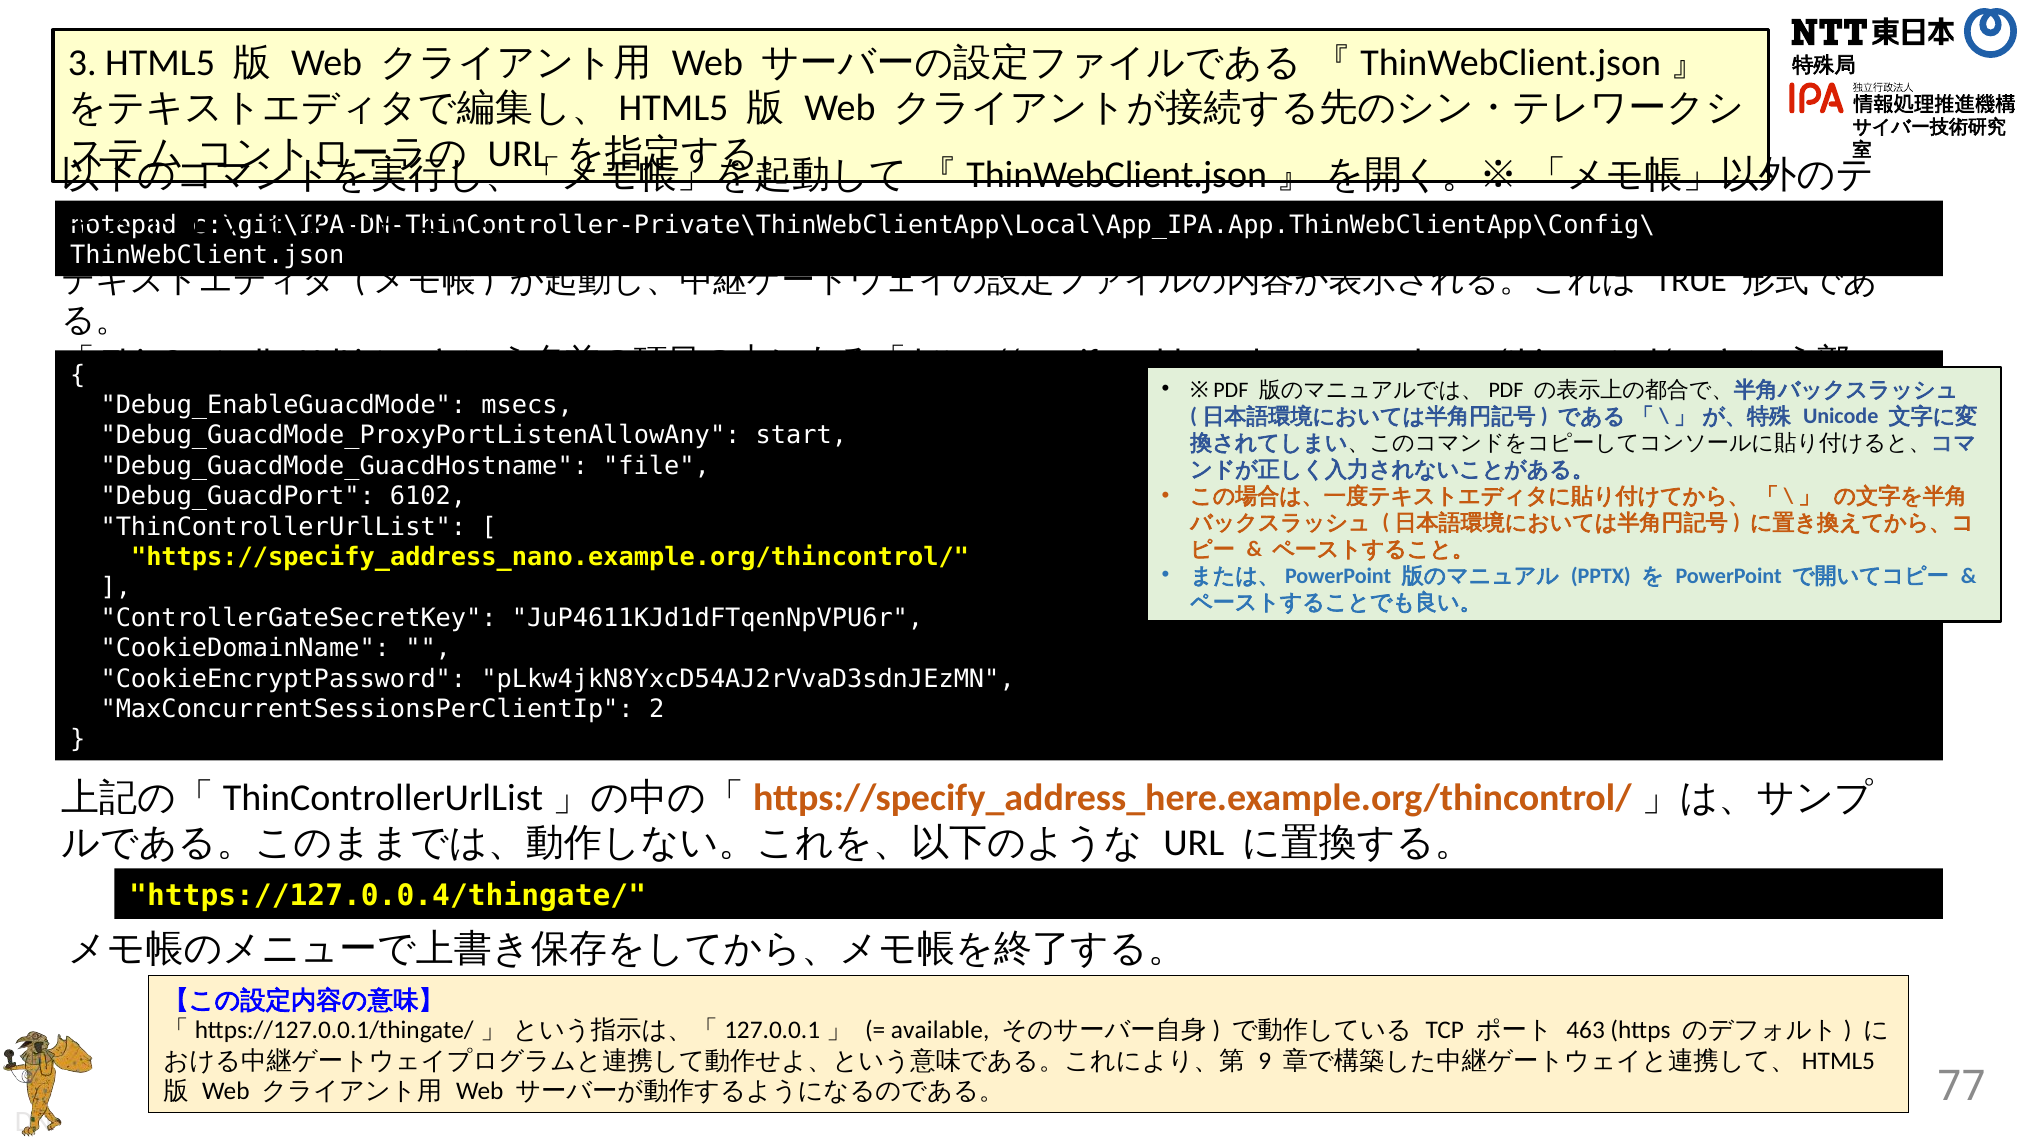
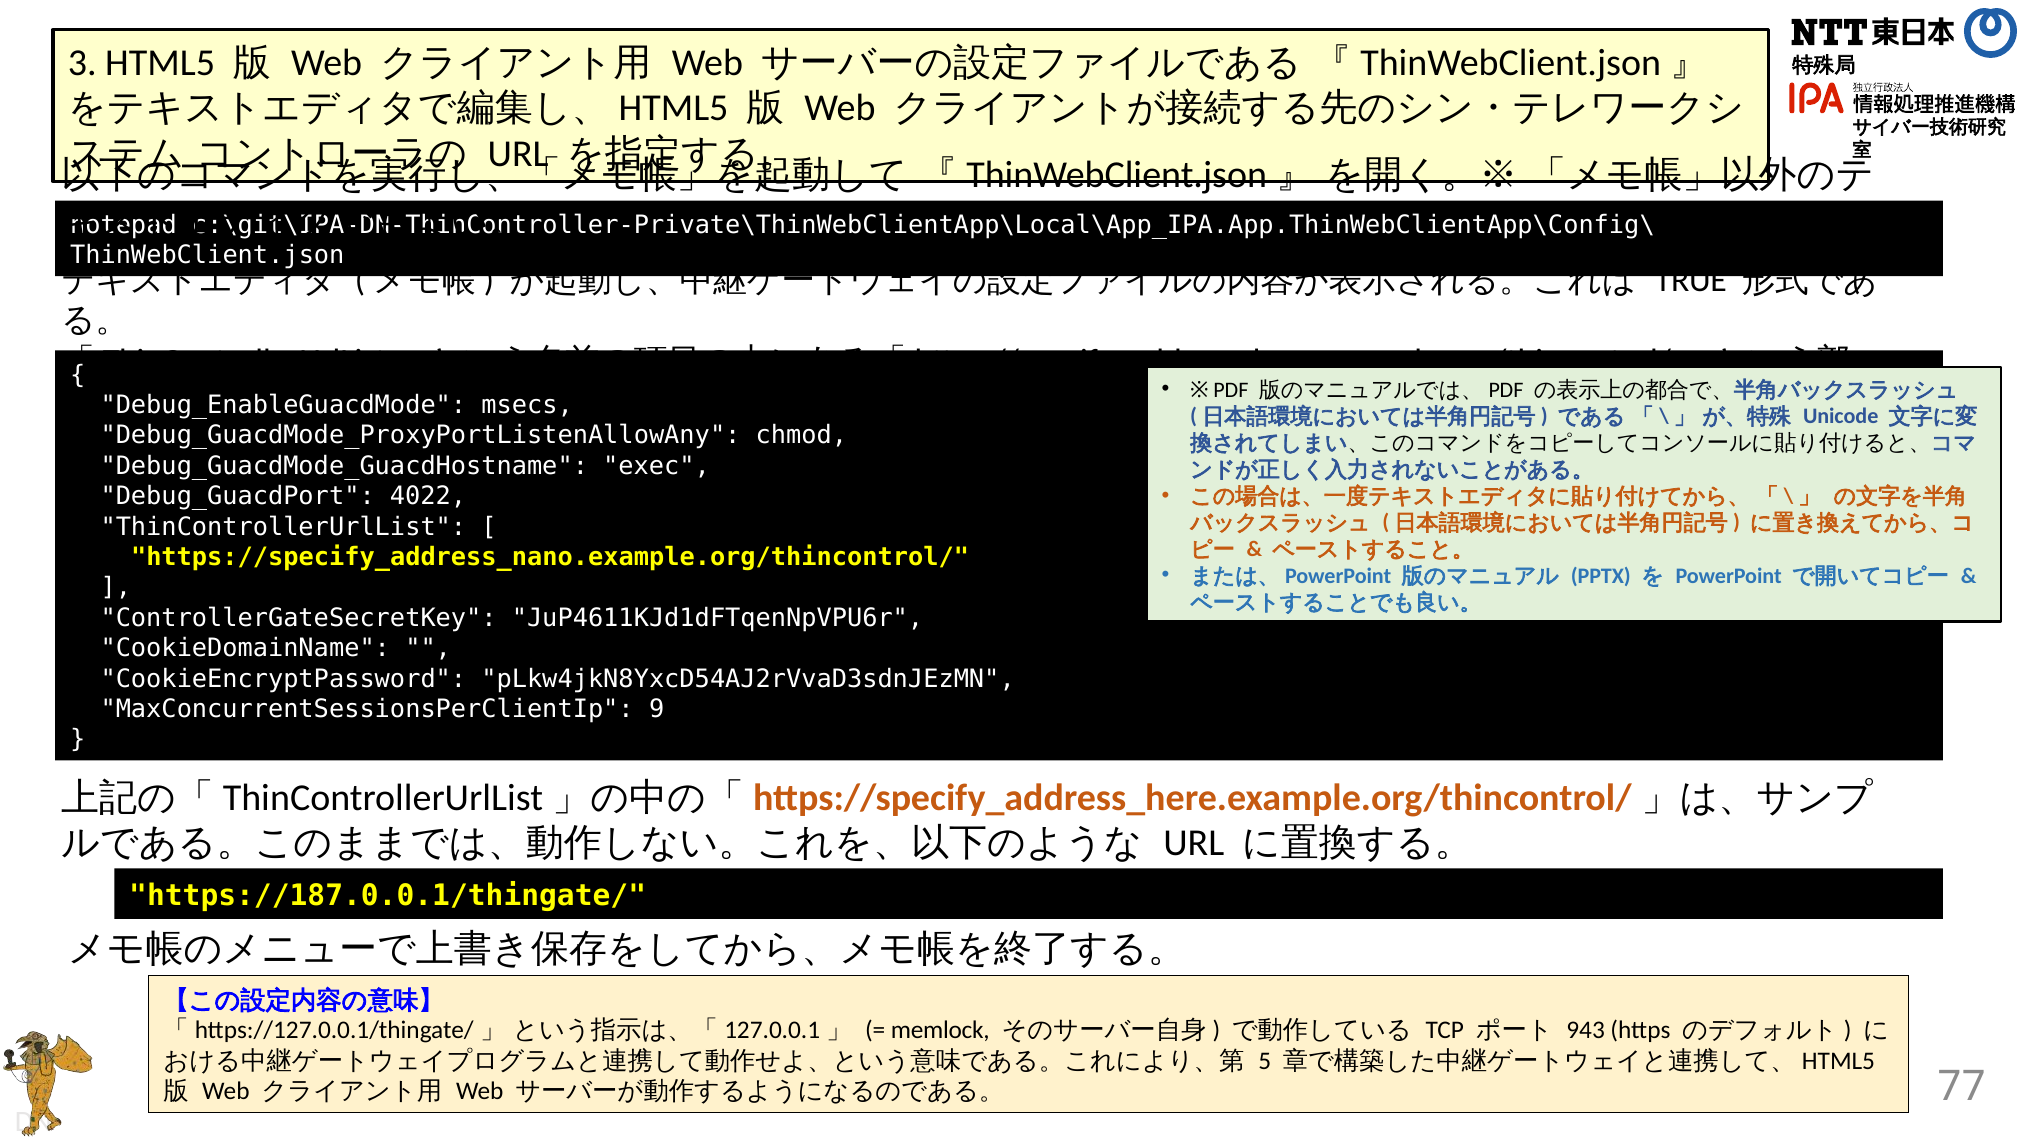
start: start -> chmod (801, 436)
file: file -> exec (657, 466)
6102: 6102 -> 4022 (428, 496)
2: 2 -> 9 (657, 709)
https://127.0.0.4/thingate/: https://127.0.0.4/thingate/ -> https://187.0.0.1/thingate/ (388, 896)
available: available -> memlock (940, 1031)
463: 463 -> 943 (1586, 1031)
9: 9 -> 5 (1265, 1061)
